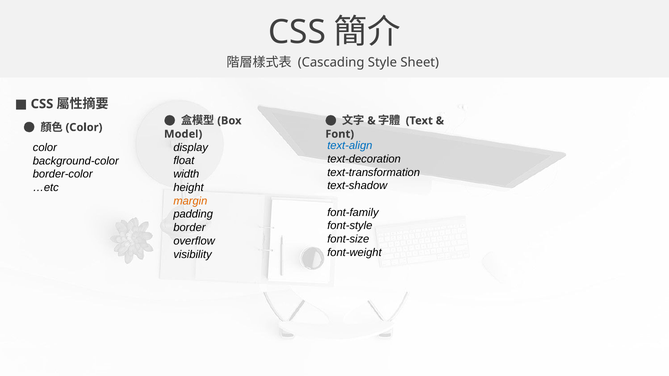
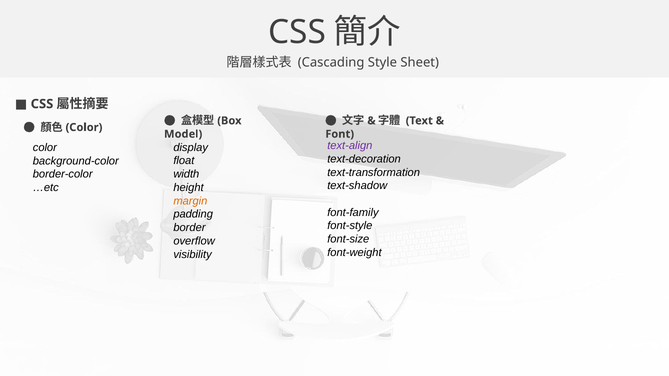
text-align colour: blue -> purple (350, 146)
